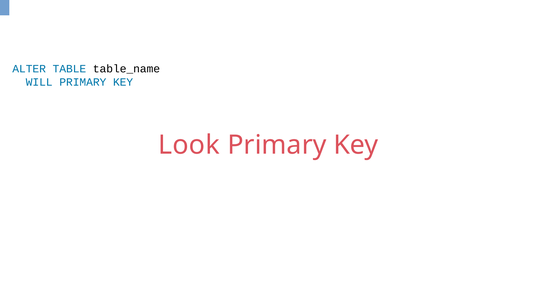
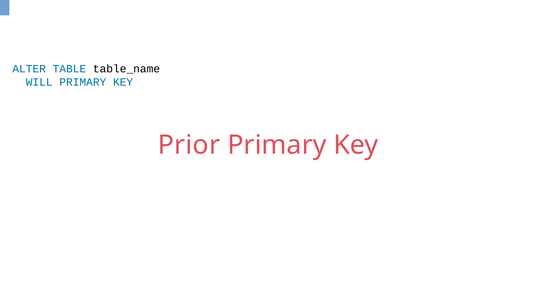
Look: Look -> Prior (189, 145)
